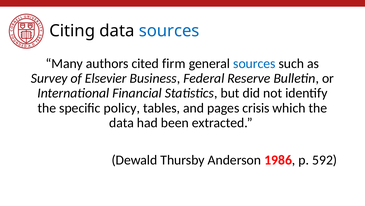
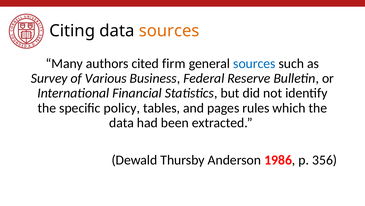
sources colour: blue -> orange (169, 31)
Elsevier: Elsevier -> Various (106, 78)
crisis: crisis -> rules (256, 108)
592: 592 -> 356 (325, 160)
